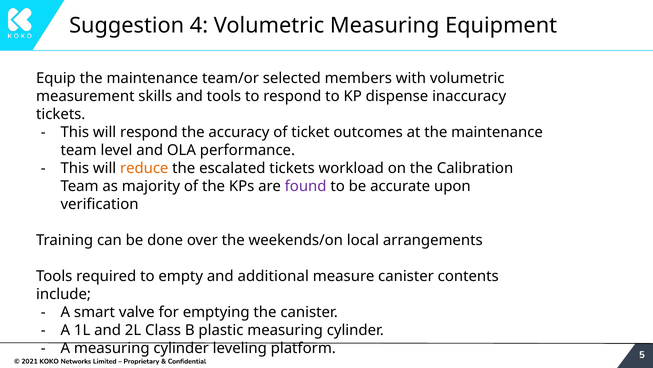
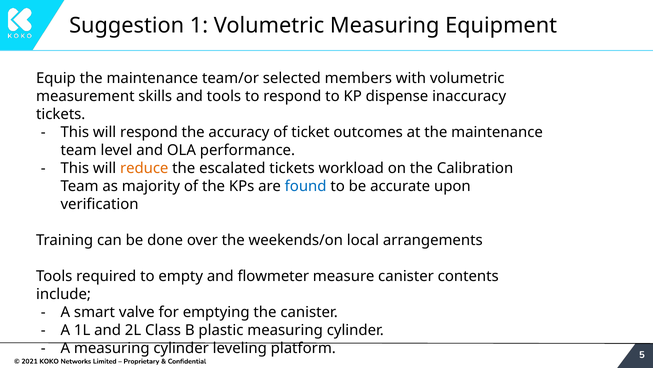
4: 4 -> 1 (199, 26)
found colour: purple -> blue (306, 186)
additional: additional -> flowmeter (273, 276)
